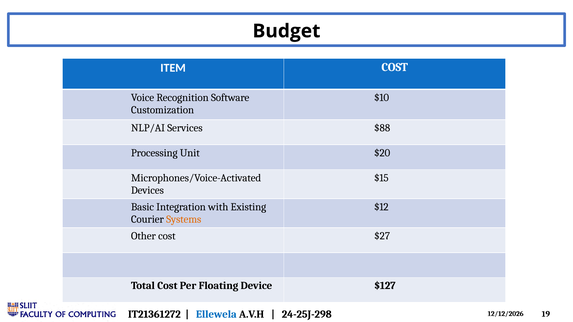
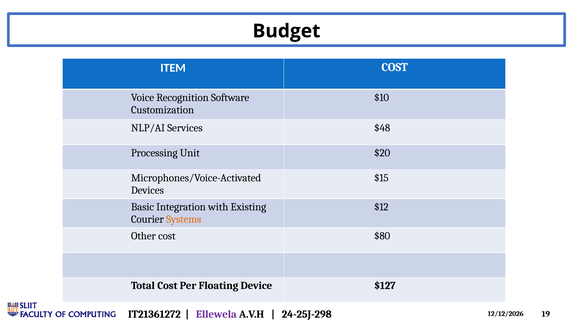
$88: $88 -> $48 (382, 128)
$27: $27 -> $80 (382, 236)
Ellewela colour: blue -> purple (216, 314)
